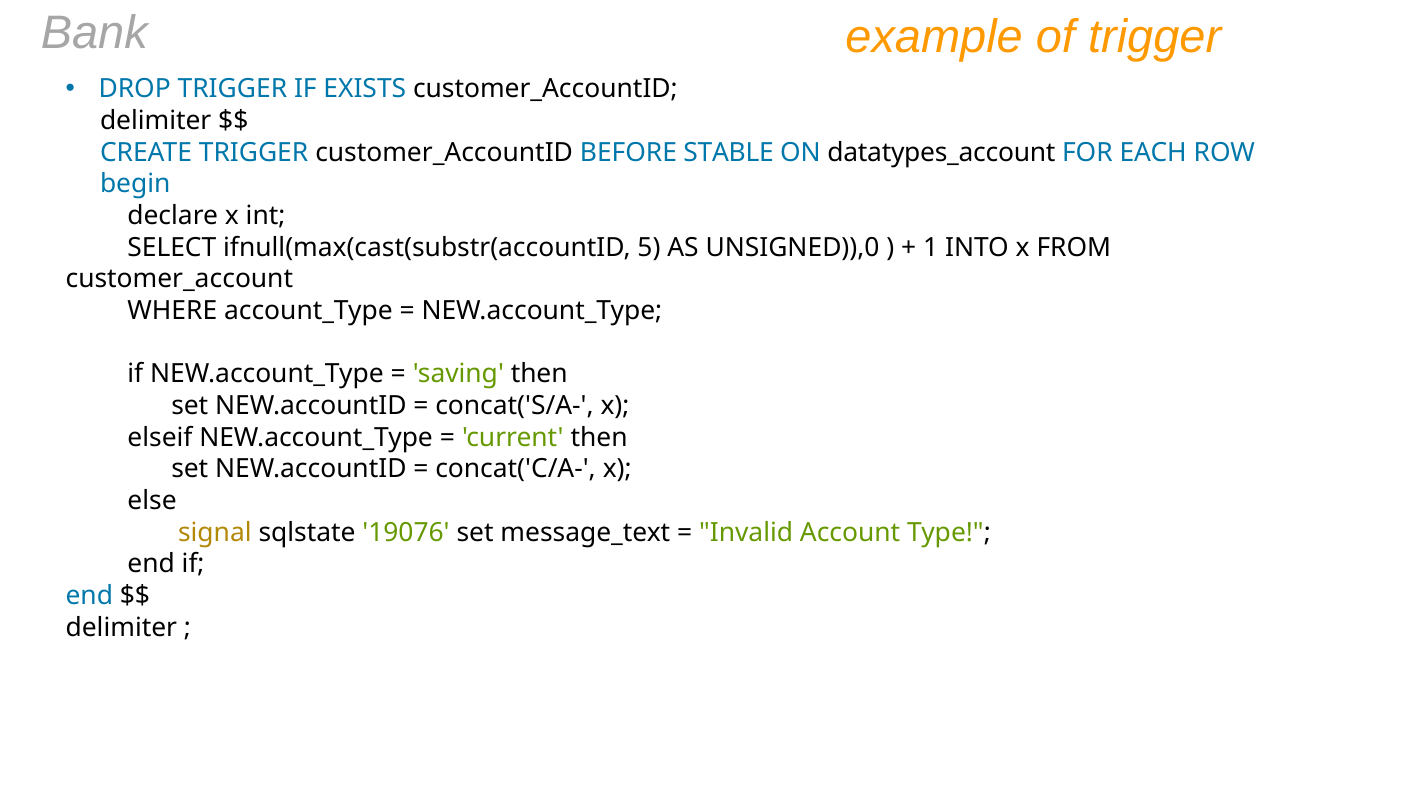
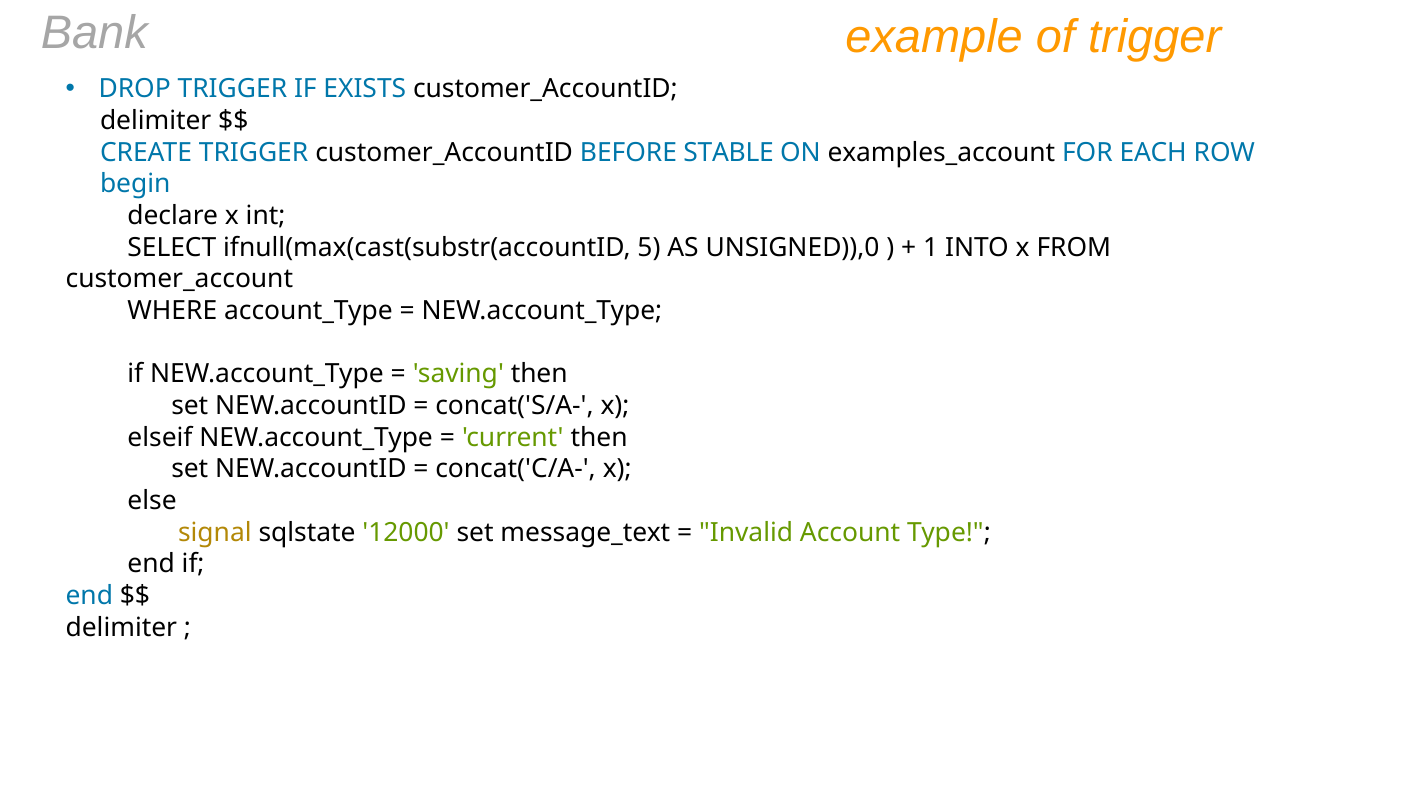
datatypes_account: datatypes_account -> examples_account (941, 152)
19076: 19076 -> 12000 (406, 532)
